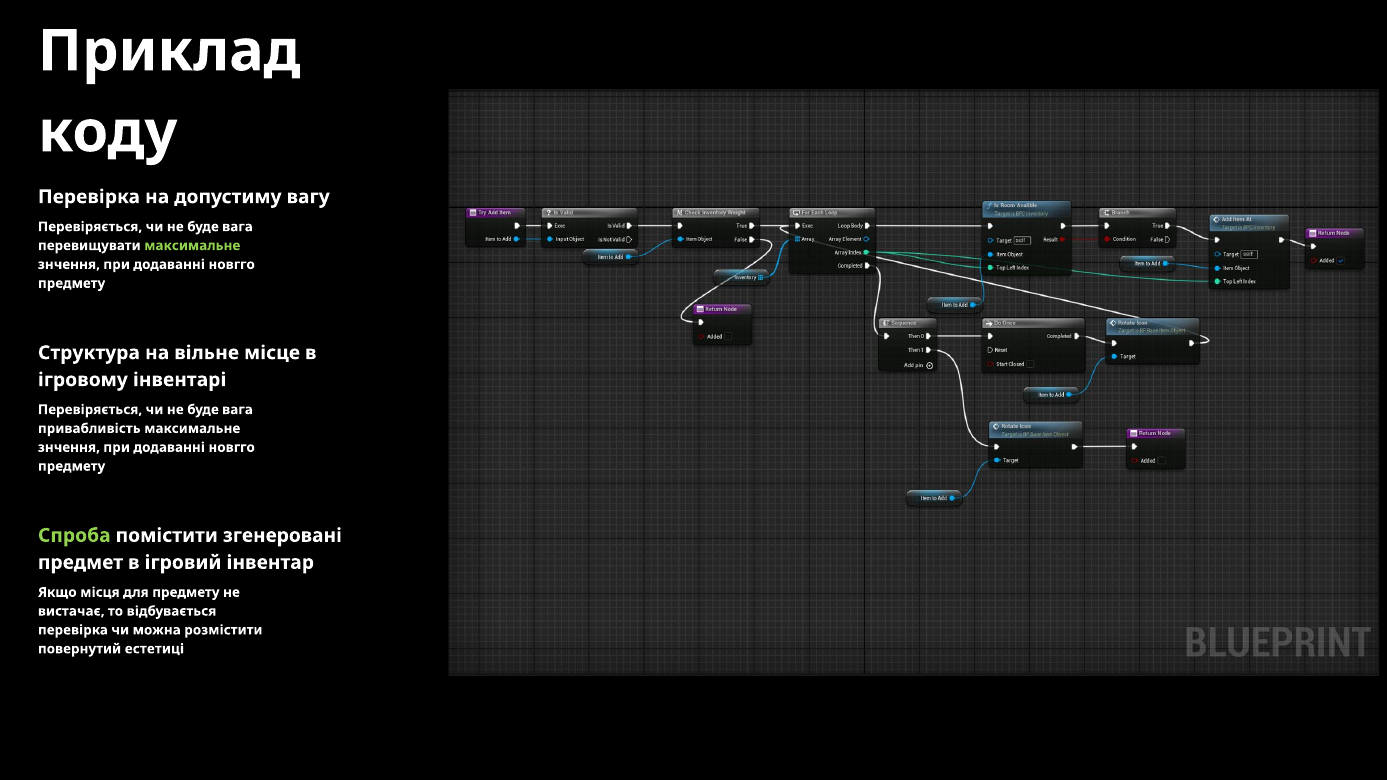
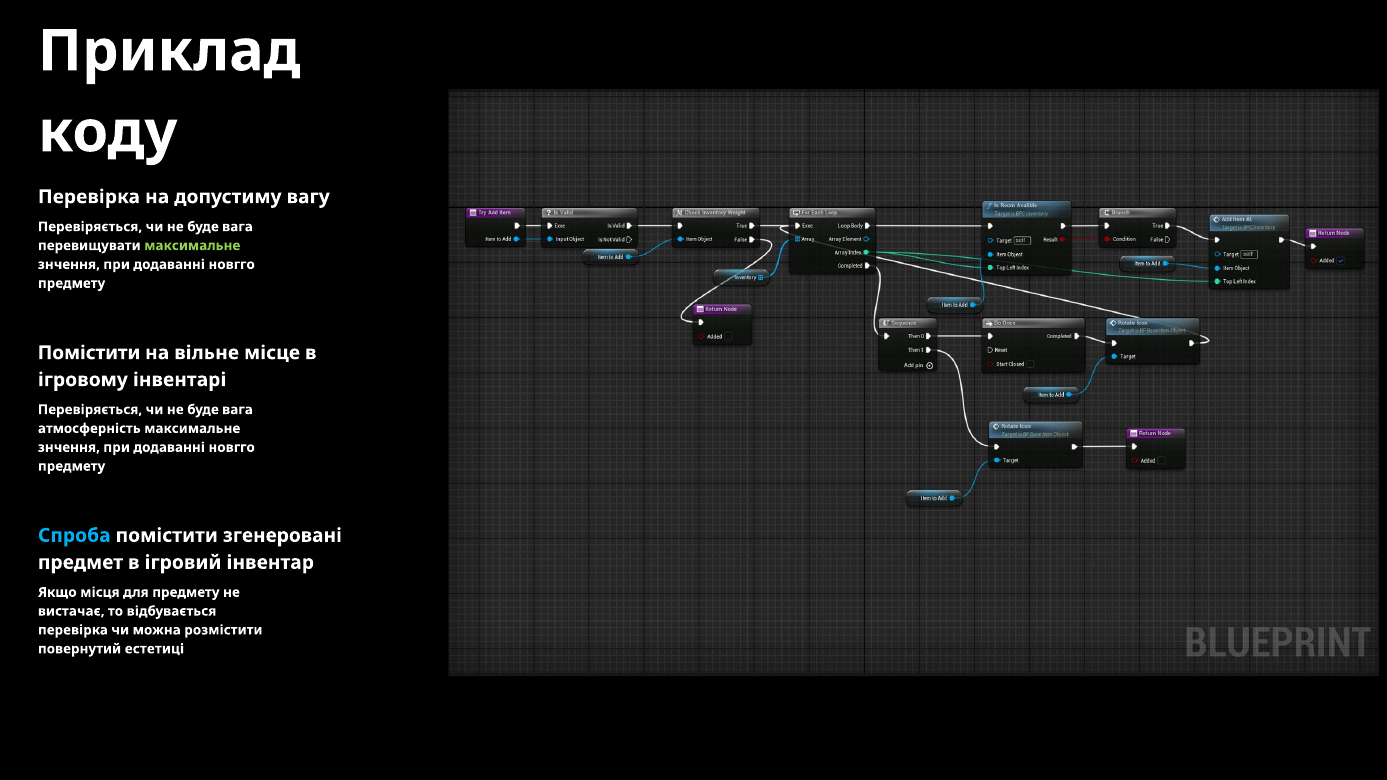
Структура: Структура -> Помістити (89, 353)
привабливість: привабливість -> атмосферність (89, 429)
Спроба colour: light green -> light blue (74, 536)
